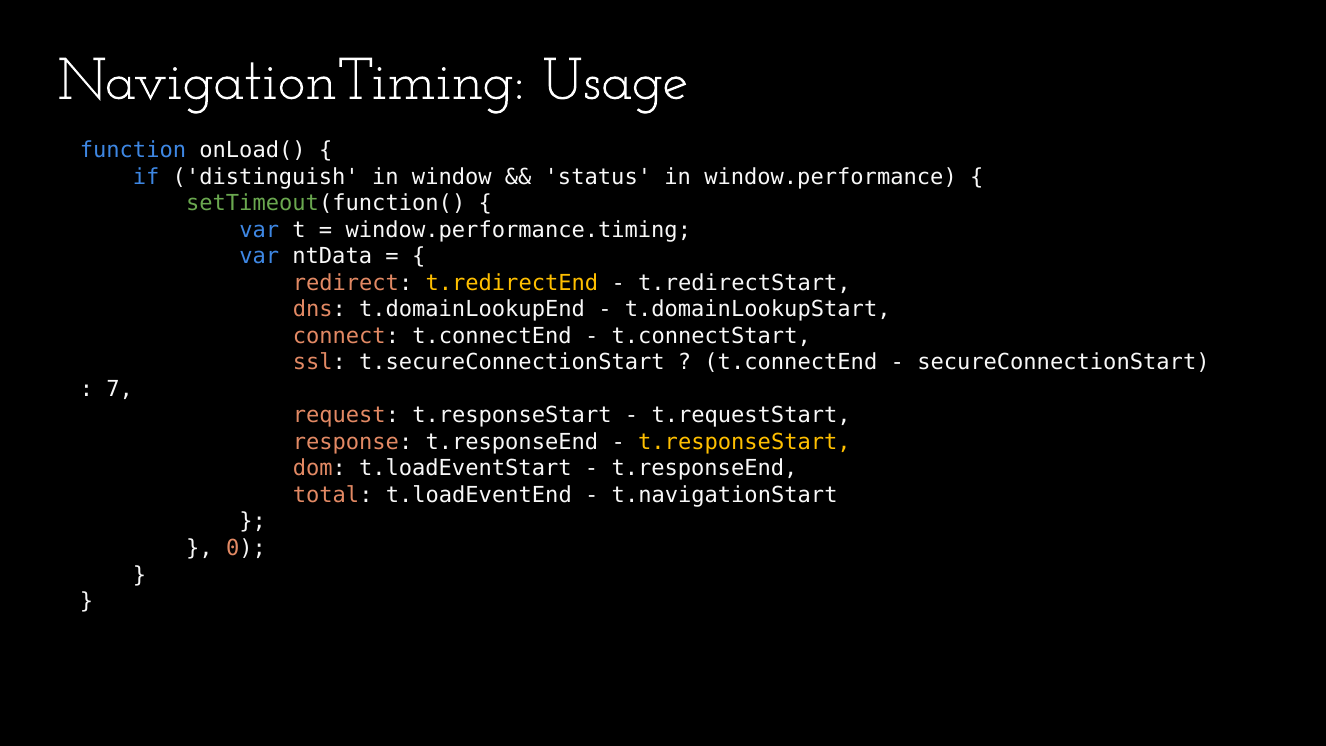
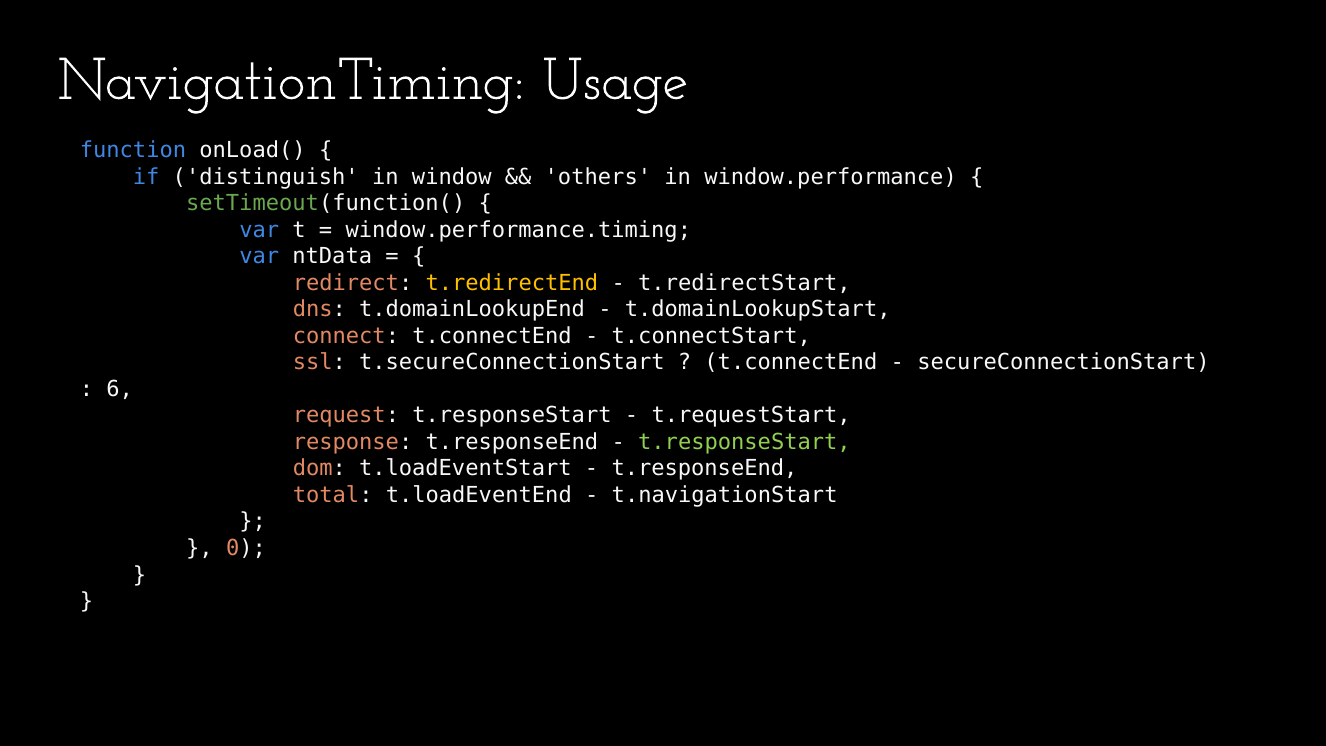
status: status -> others (598, 177)
7: 7 -> 6 (120, 389)
t.responseStart colour: yellow -> light green (744, 442)
